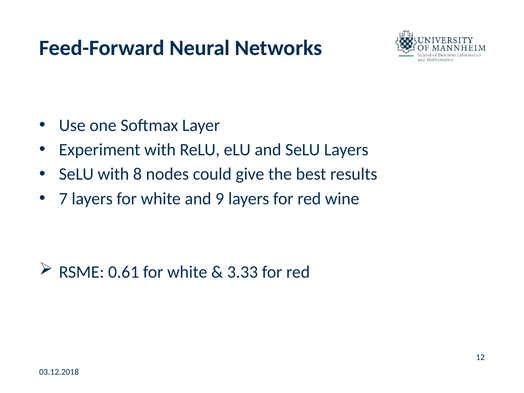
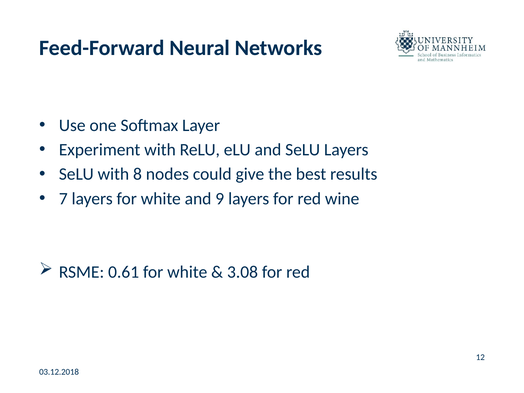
3.33: 3.33 -> 3.08 (243, 272)
